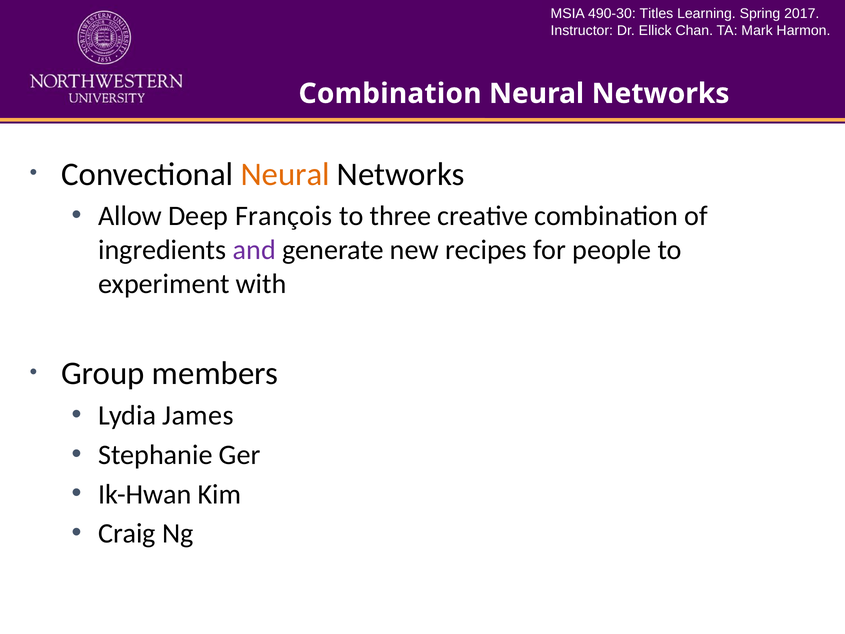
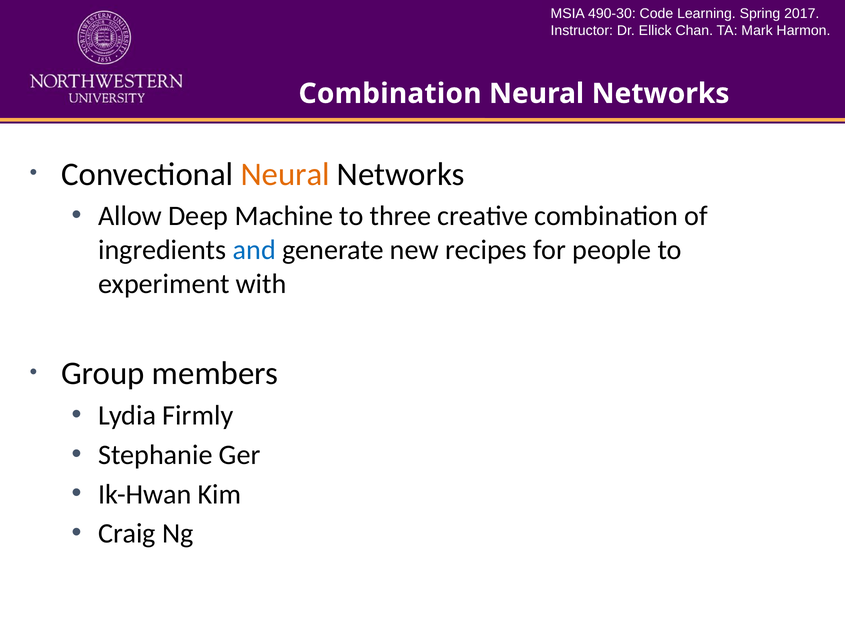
Titles: Titles -> Code (656, 14)
François: François -> Machine (284, 216)
and colour: purple -> blue (254, 250)
James: James -> Firmly (198, 415)
